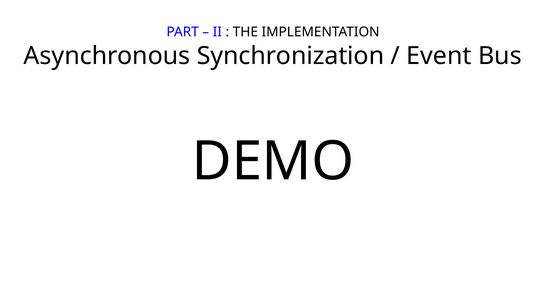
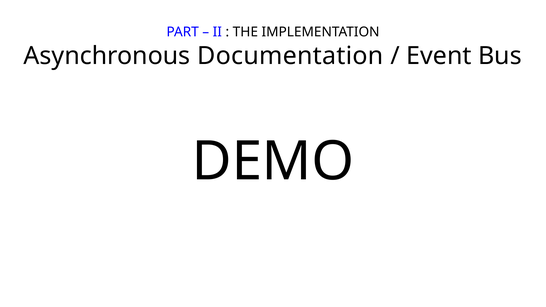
Synchronization: Synchronization -> Documentation (290, 56)
